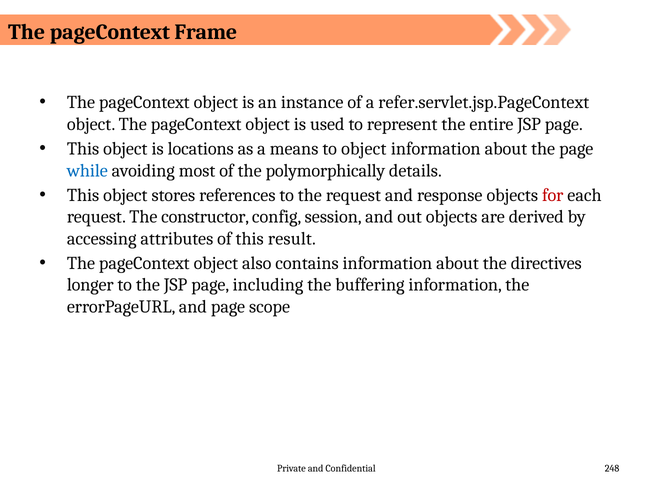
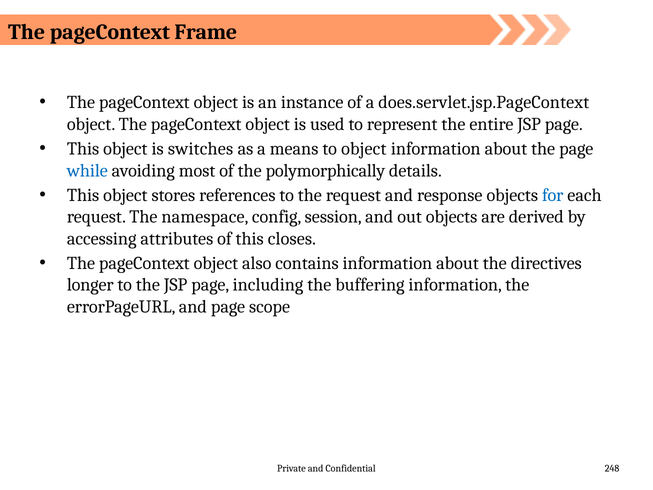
refer.servlet.jsp.PageContext: refer.servlet.jsp.PageContext -> does.servlet.jsp.PageContext (484, 102)
locations: locations -> switches (201, 149)
for colour: red -> blue (553, 195)
constructor: constructor -> namespace (205, 217)
result: result -> closes (292, 239)
